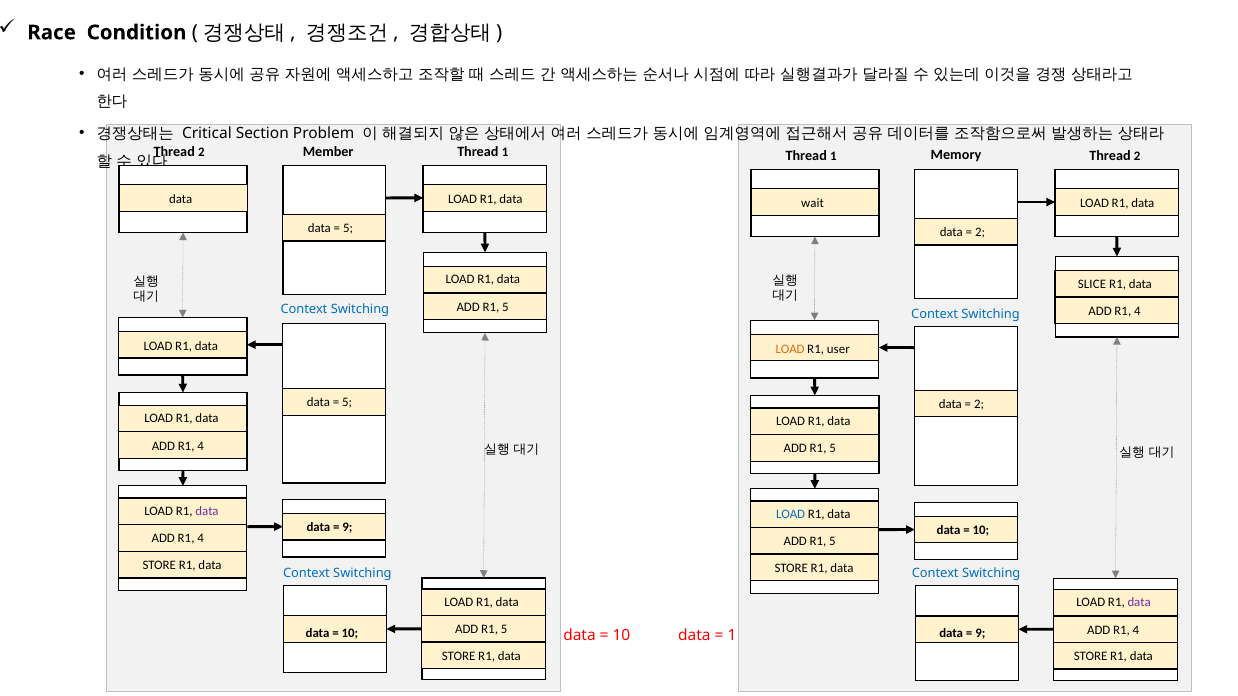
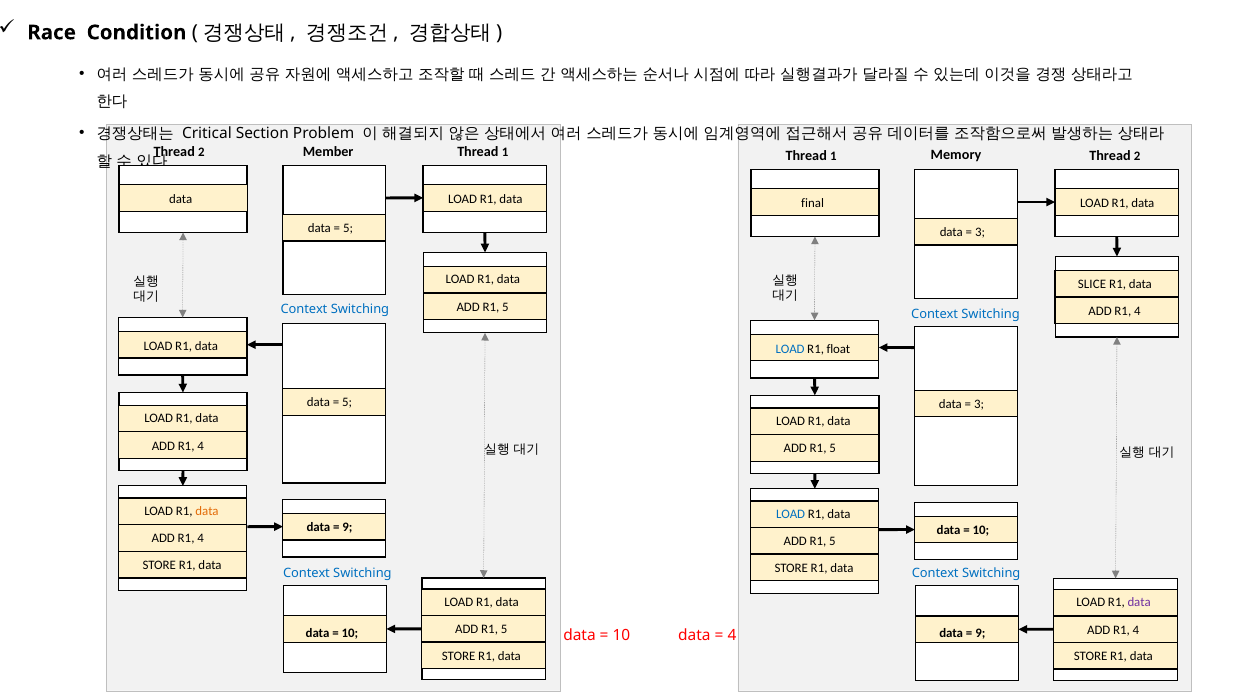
wait: wait -> final (813, 203)
2: 2 -> 3 (980, 233)
LOAD colour: orange -> blue (790, 349)
user: user -> float (838, 349)
2: 2 -> 3 (979, 404)
data colour: purple -> orange (207, 511)
1: 1 -> 4 (732, 636)
